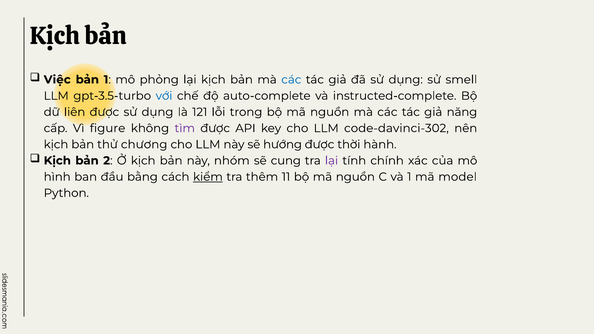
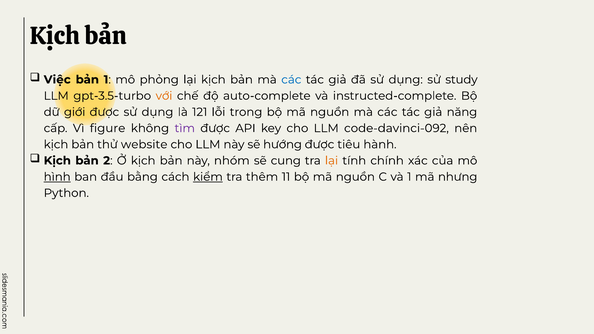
smell: smell -> study (461, 80)
với colour: blue -> orange (164, 96)
liên: liên -> giới (75, 112)
code-davinci-302: code-davinci-302 -> code-davinci-092 (396, 128)
chương: chương -> website (144, 144)
thời: thời -> tiêu (349, 144)
lại colour: purple -> orange (332, 161)
hình underline: none -> present (57, 177)
model: model -> nhưng (458, 177)
